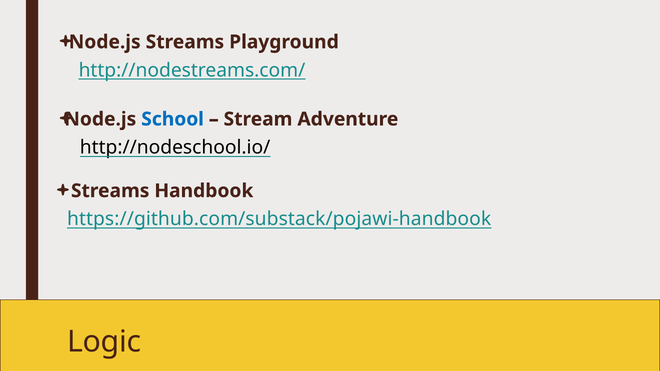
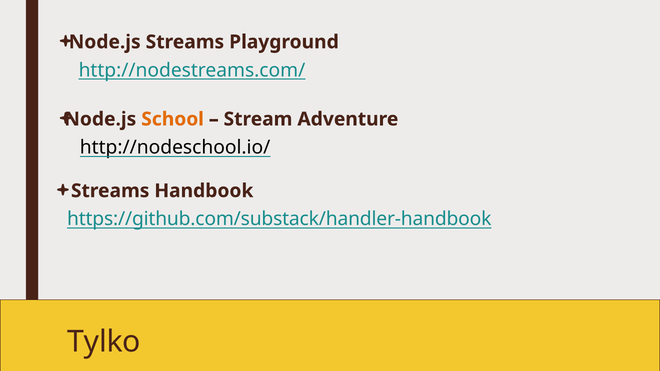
School colour: blue -> orange (173, 119)
https://github.com/substack/pojawi-handbook: https://github.com/substack/pojawi-handbook -> https://github.com/substack/handler-handbook (279, 219)
Logic: Logic -> Tylko (104, 342)
